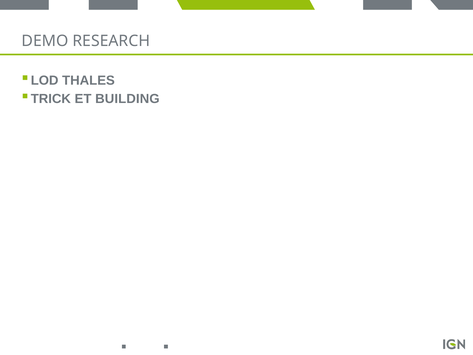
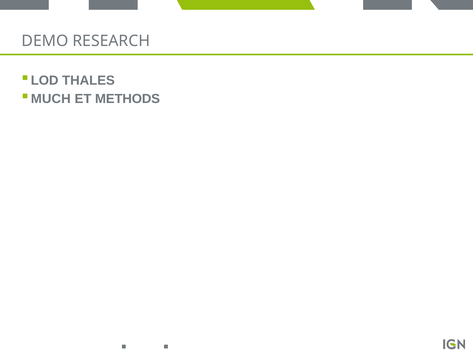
TRICK: TRICK -> MUCH (51, 99)
BUILDING: BUILDING -> METHODS (128, 99)
